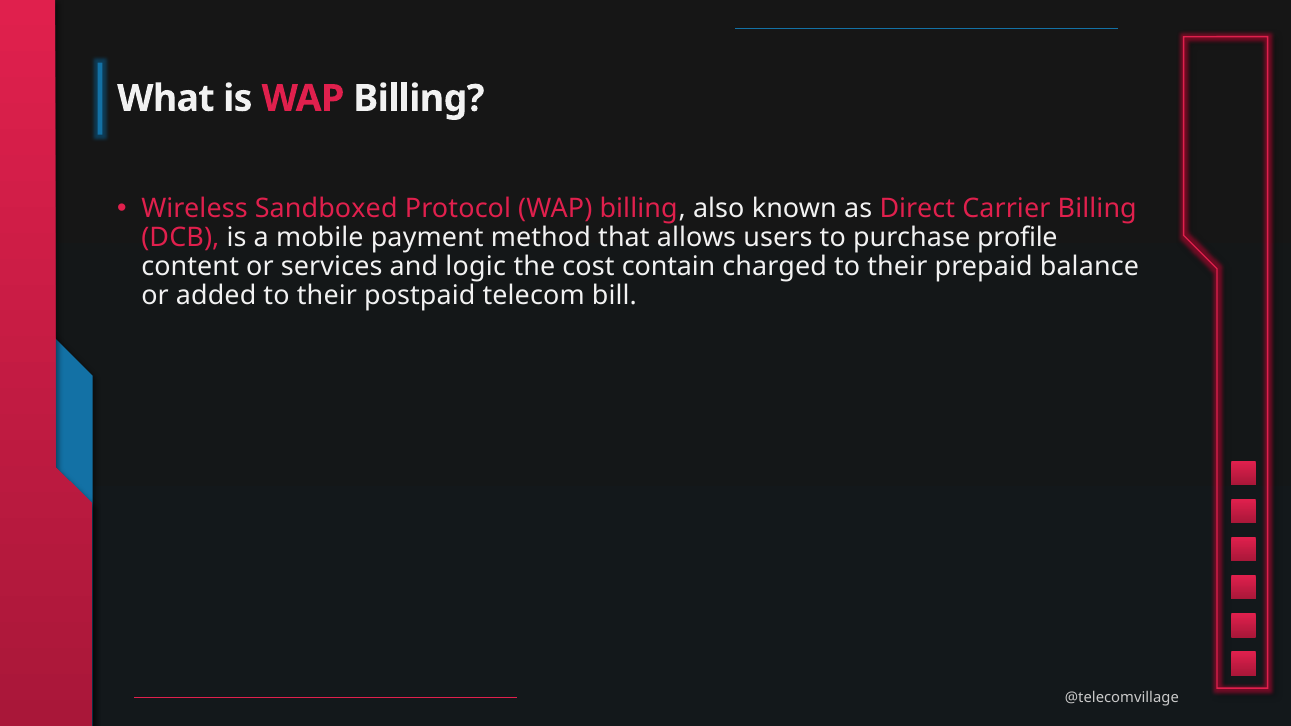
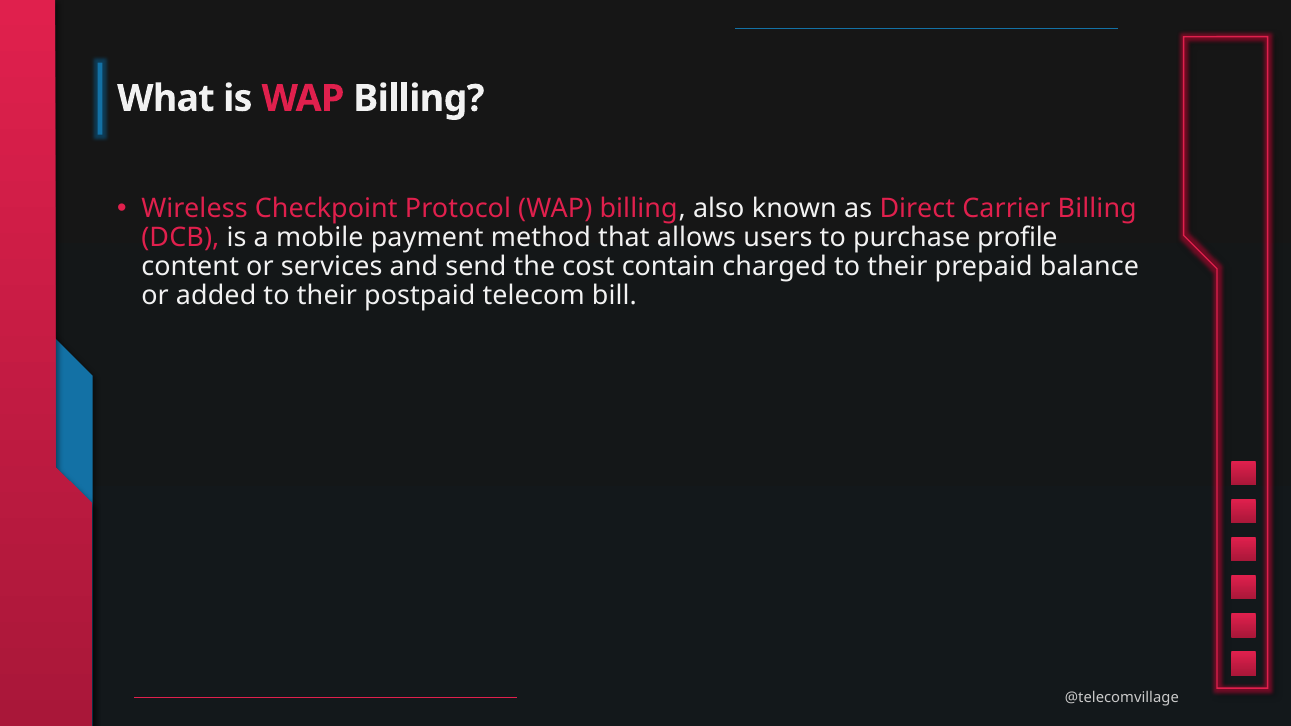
Sandboxed: Sandboxed -> Checkpoint (326, 209)
logic: logic -> send (476, 267)
